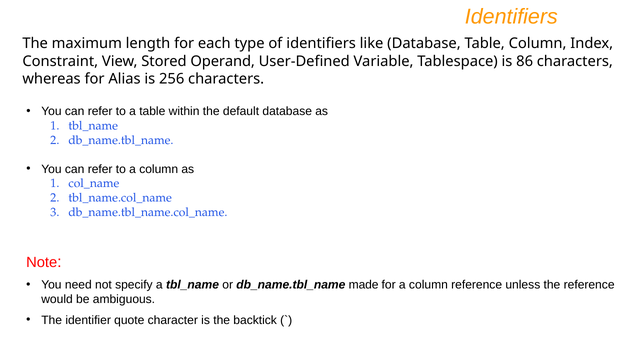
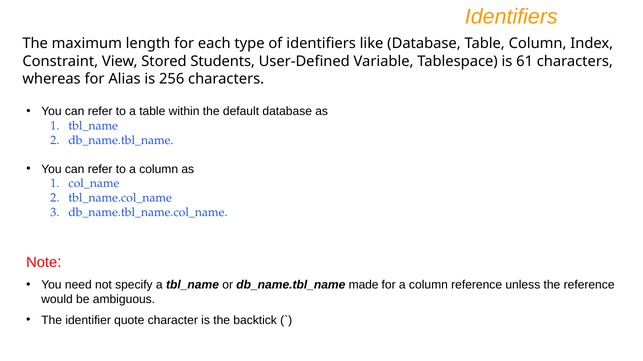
Operand: Operand -> Students (223, 61)
86: 86 -> 61 (525, 61)
